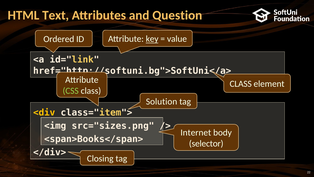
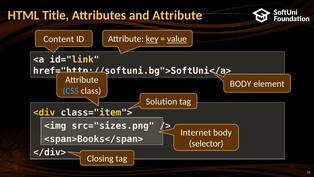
Text: Text -> Title (56, 15)
and Question: Question -> Attribute (177, 15)
Ordered: Ordered -> Content (59, 39)
value underline: none -> present (177, 39)
CLASS: CLASS -> BODY (241, 84)
CSS colour: light green -> light blue (71, 91)
